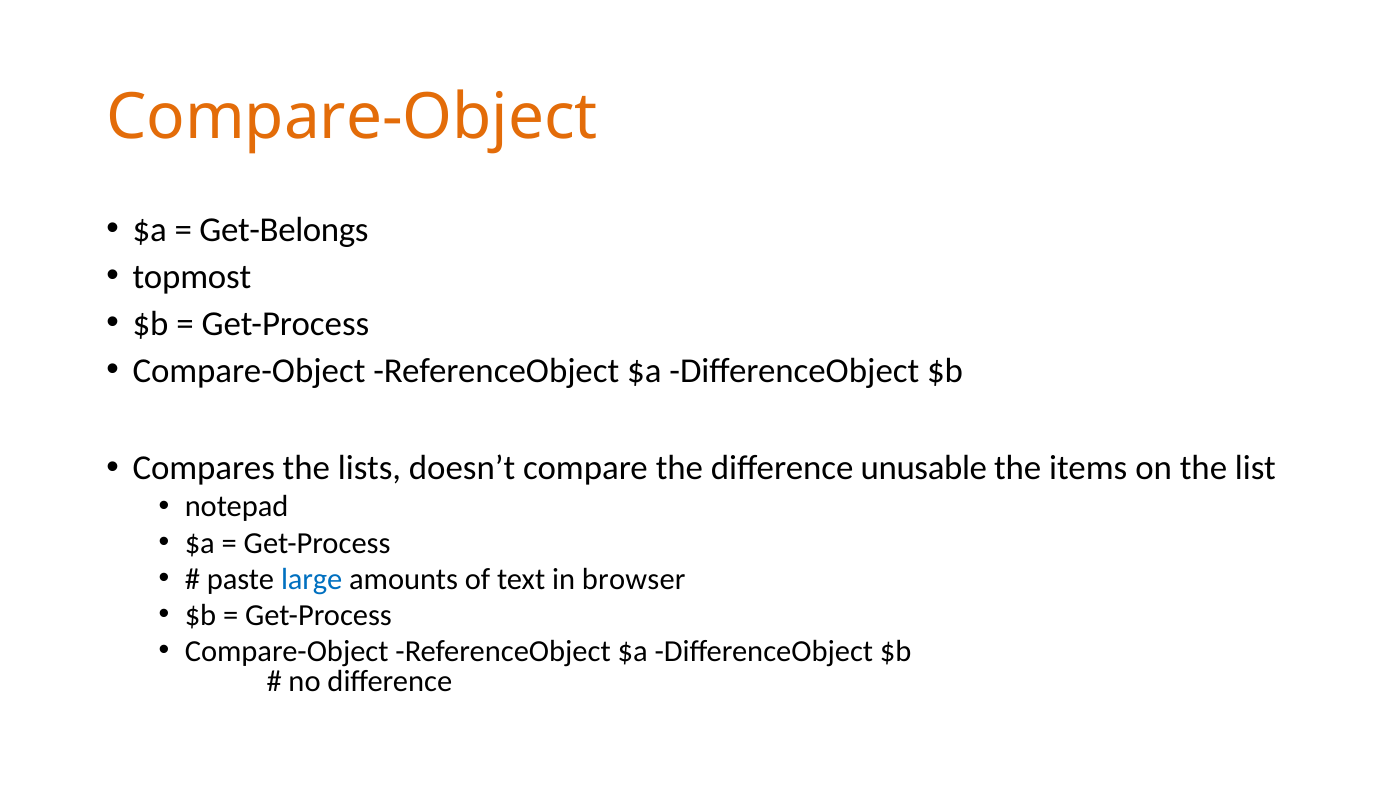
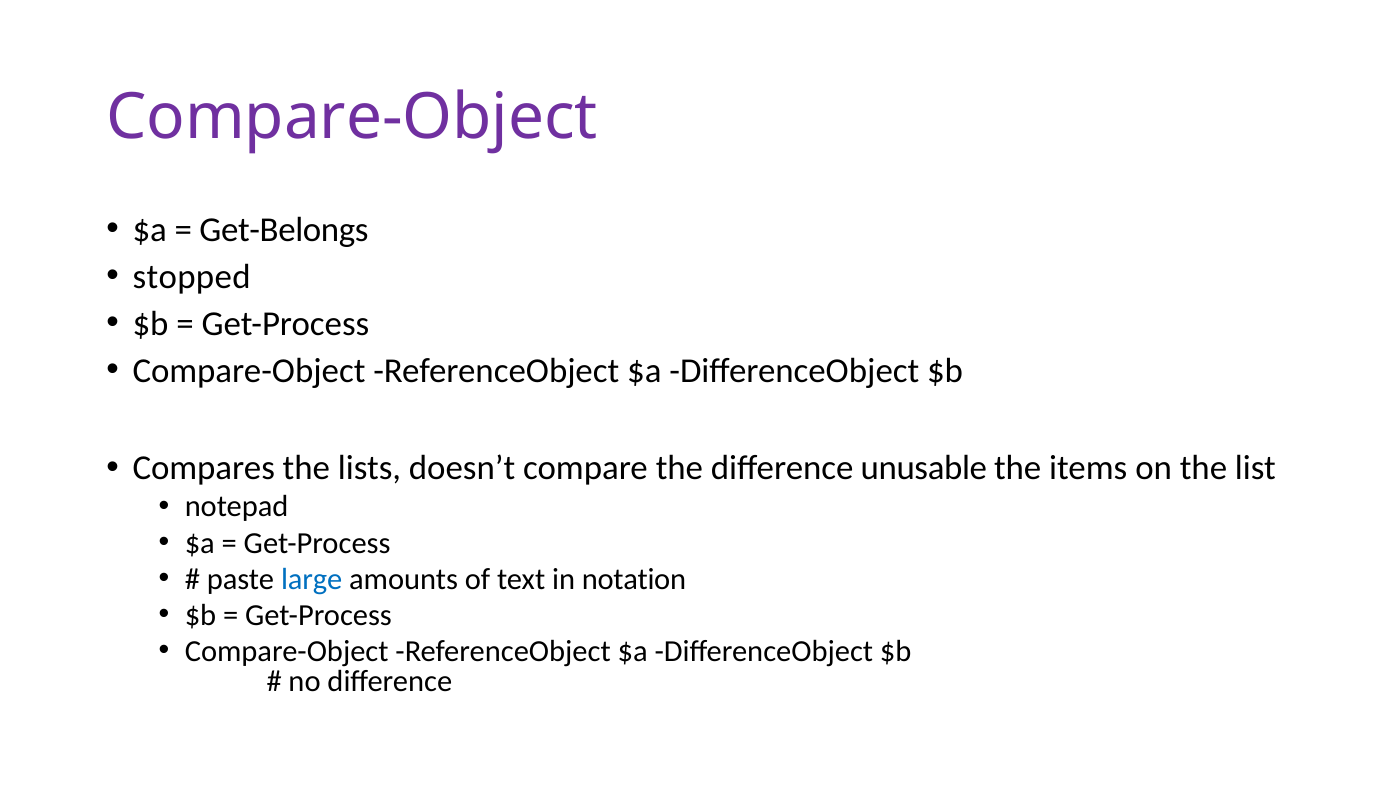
Compare-Object colour: orange -> purple (352, 117)
topmost: topmost -> stopped (192, 277)
browser: browser -> notation (634, 579)
